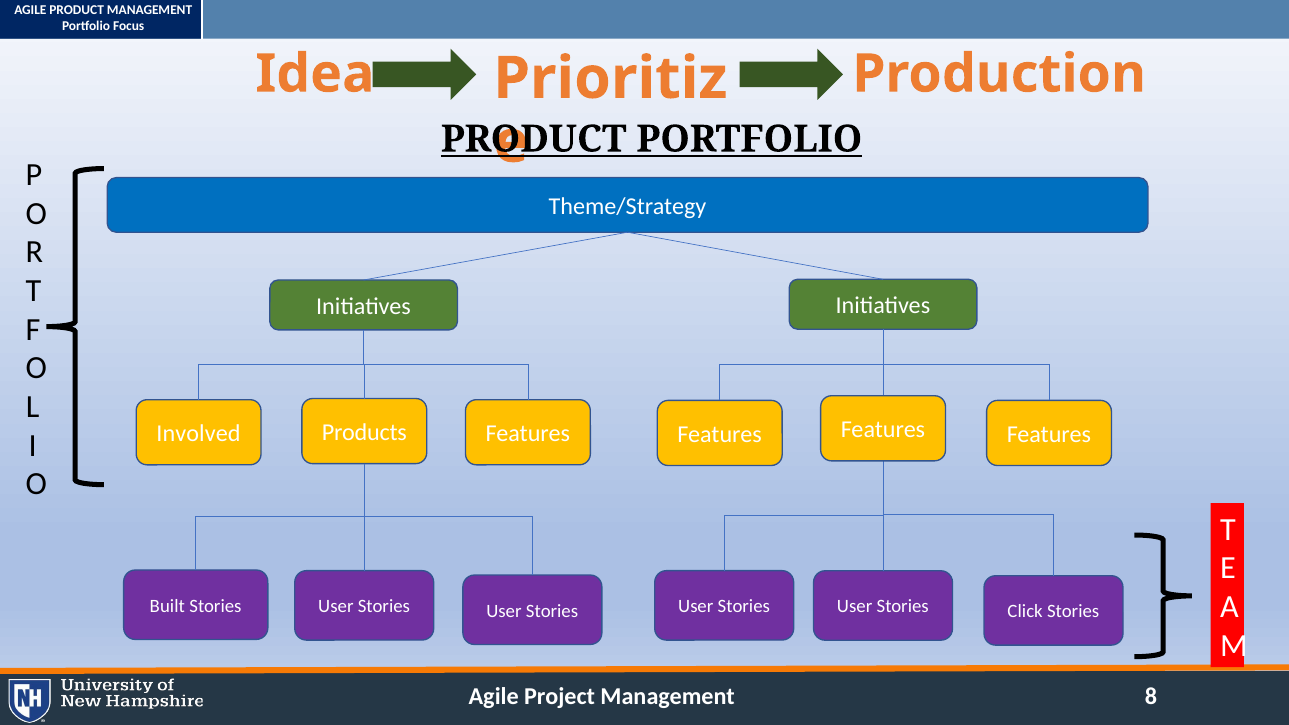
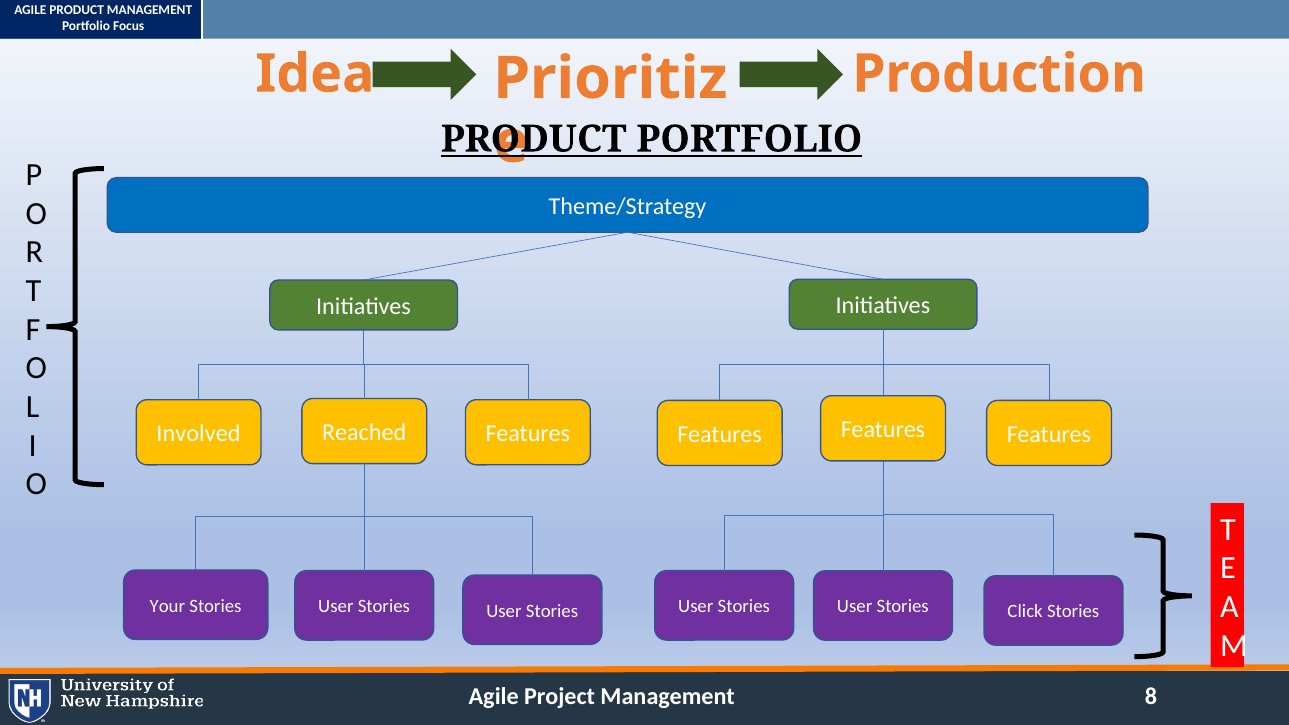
Products: Products -> Reached (364, 433)
Built: Built -> Your (167, 606)
